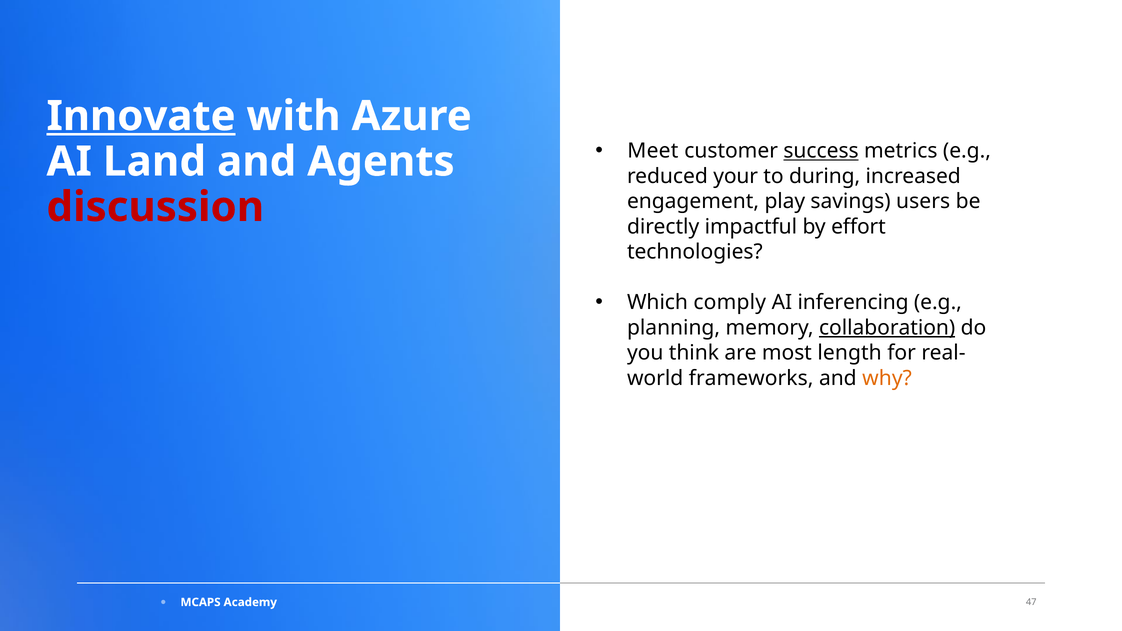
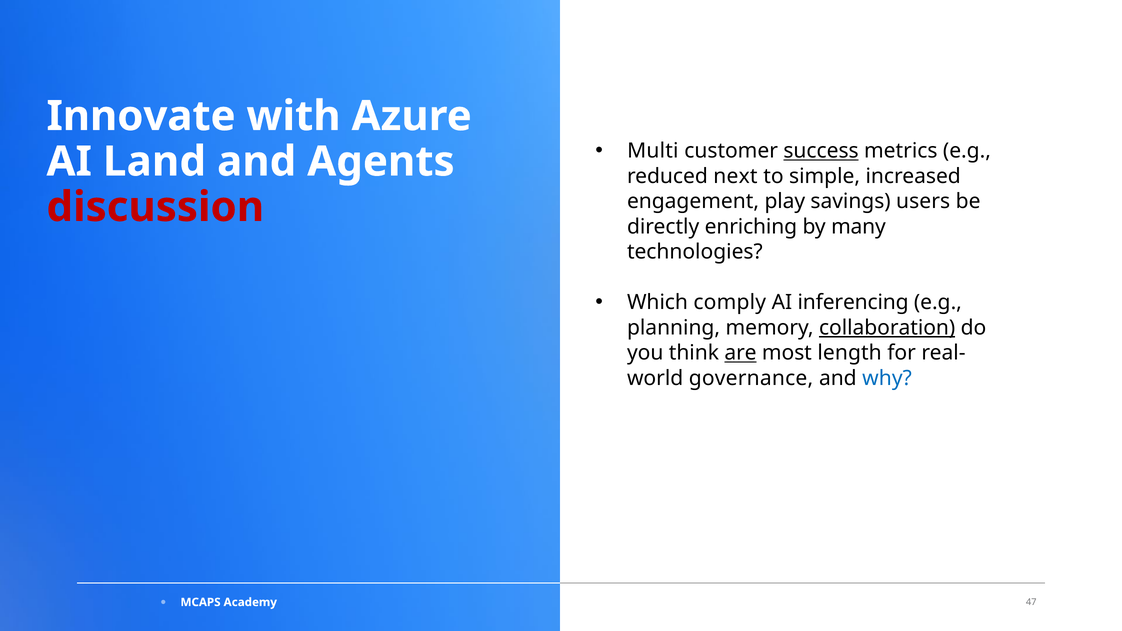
Innovate underline: present -> none (141, 116)
Meet: Meet -> Multi (653, 151)
your: your -> next (735, 176)
during: during -> simple (825, 176)
impactful: impactful -> enriching (751, 227)
effort: effort -> many (858, 227)
are underline: none -> present (741, 353)
frameworks: frameworks -> governance (751, 378)
why colour: orange -> blue (887, 378)
